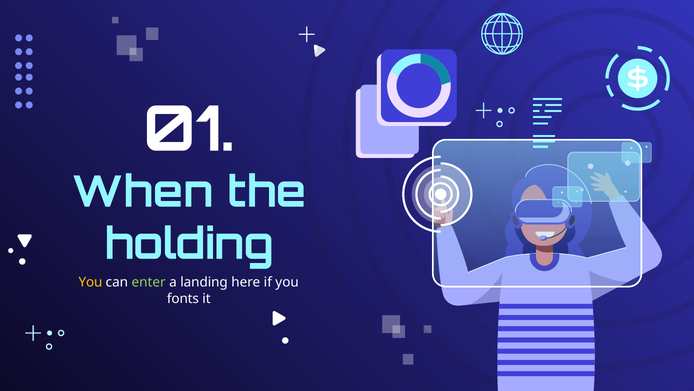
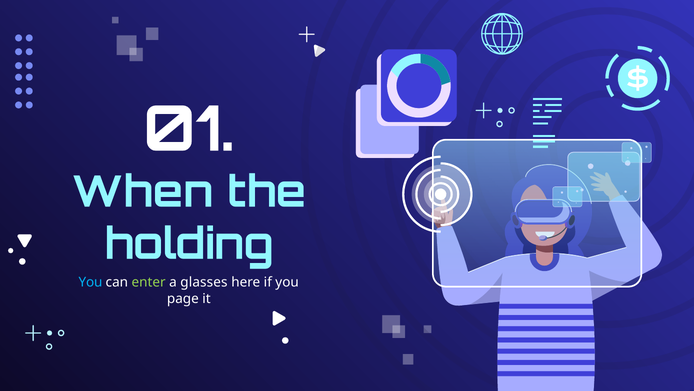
You colour: yellow -> light blue (90, 282)
landing: landing -> glasses (204, 282)
fonts: fonts -> page (183, 298)
